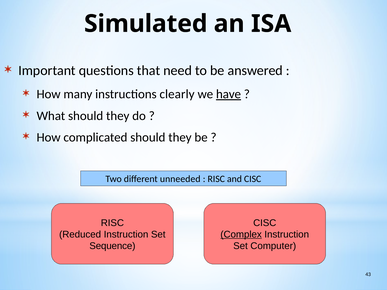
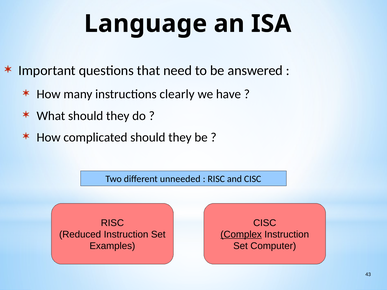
Simulated: Simulated -> Language (146, 24)
have underline: present -> none (229, 94)
Sequence: Sequence -> Examples (112, 246)
